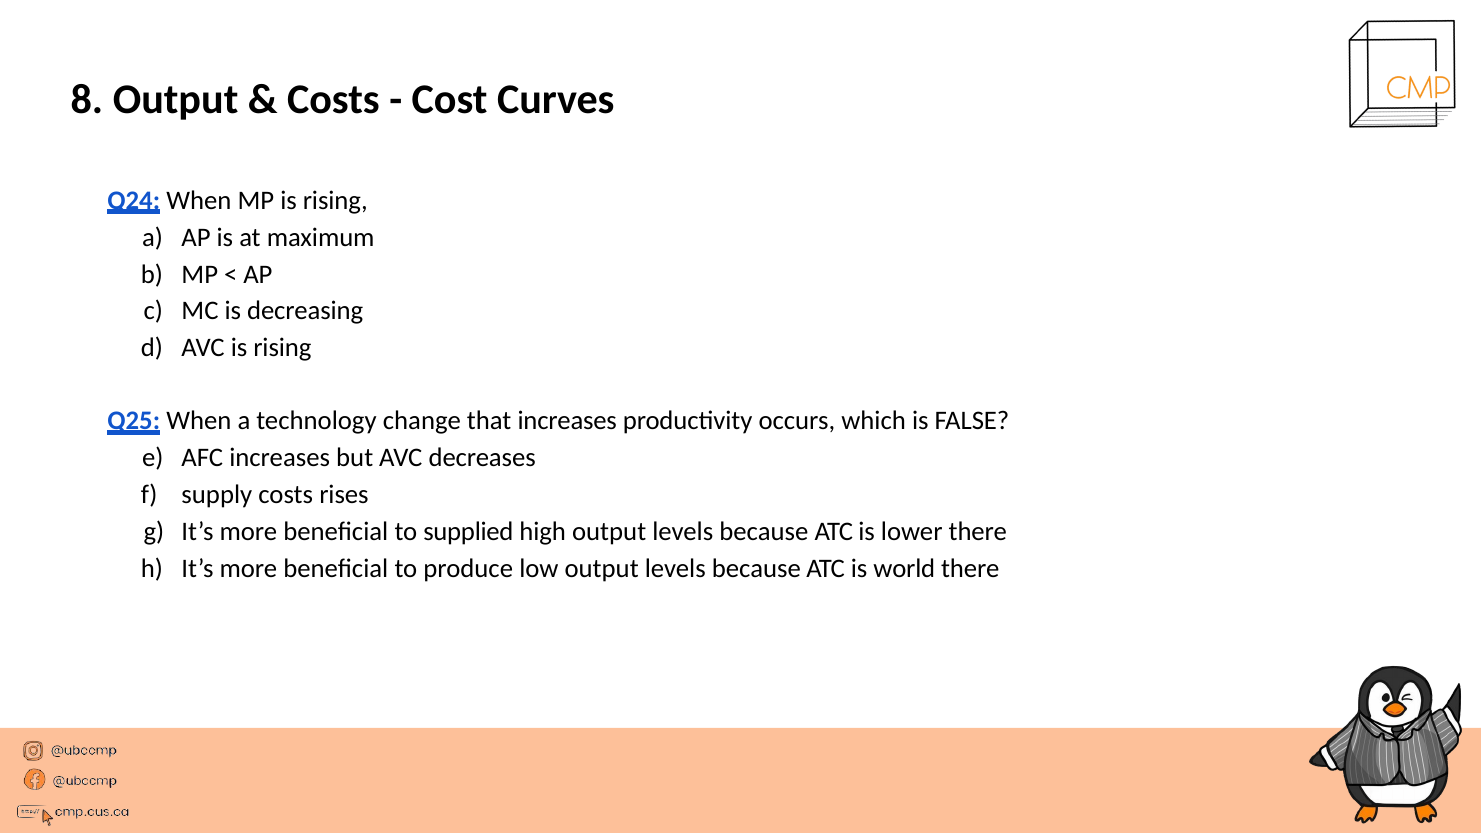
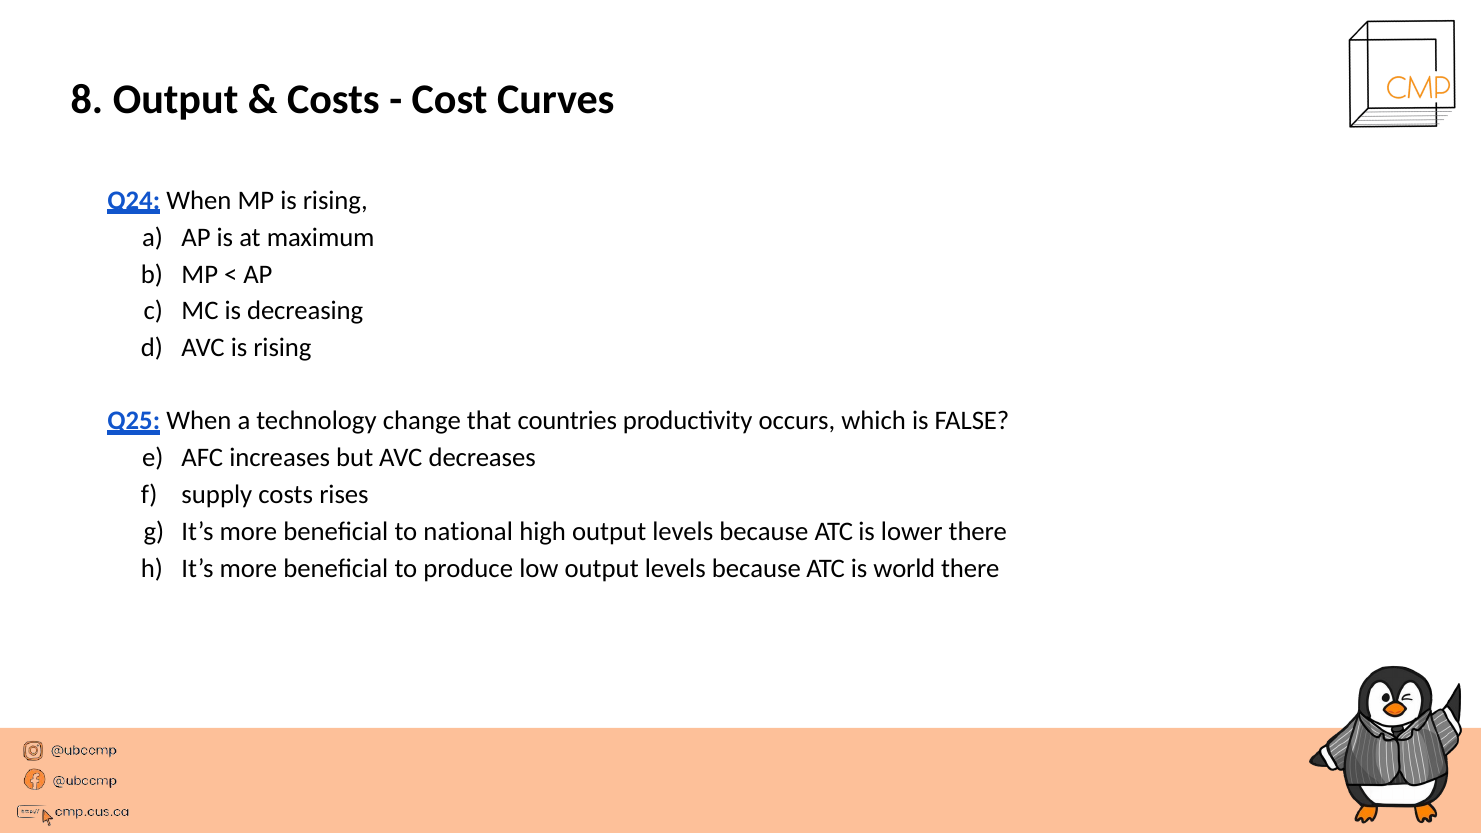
that increases: increases -> countries (567, 421)
supplied: supplied -> national (468, 532)
